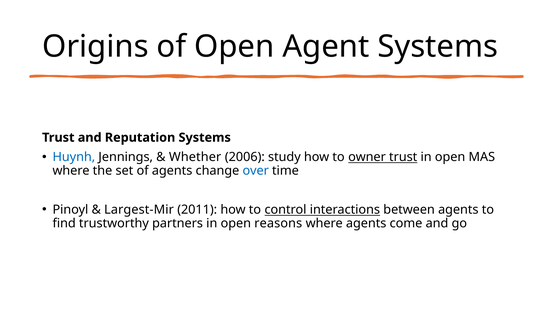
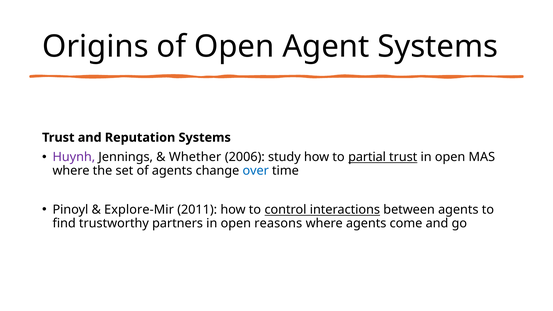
Huynh colour: blue -> purple (74, 157)
owner: owner -> partial (367, 157)
Largest-Mir: Largest-Mir -> Explore-Mir (139, 210)
